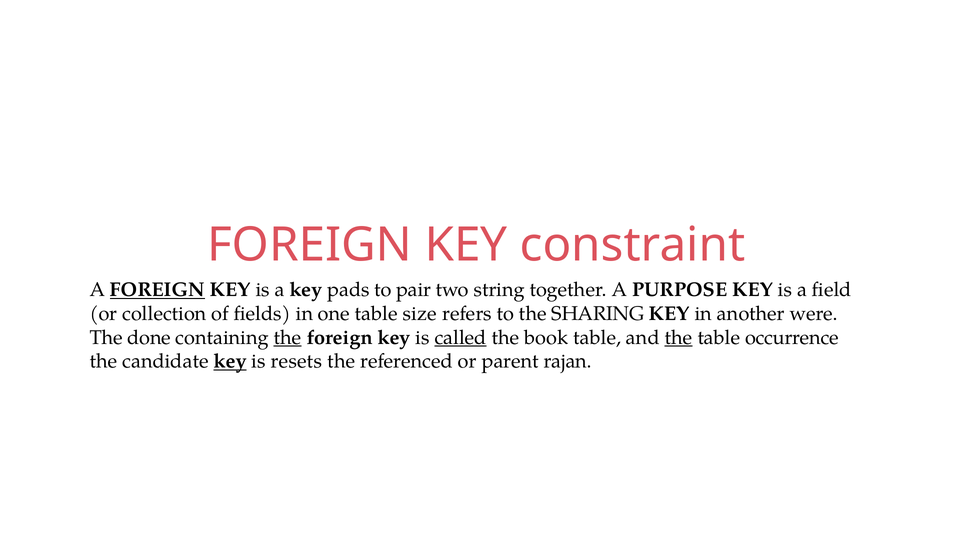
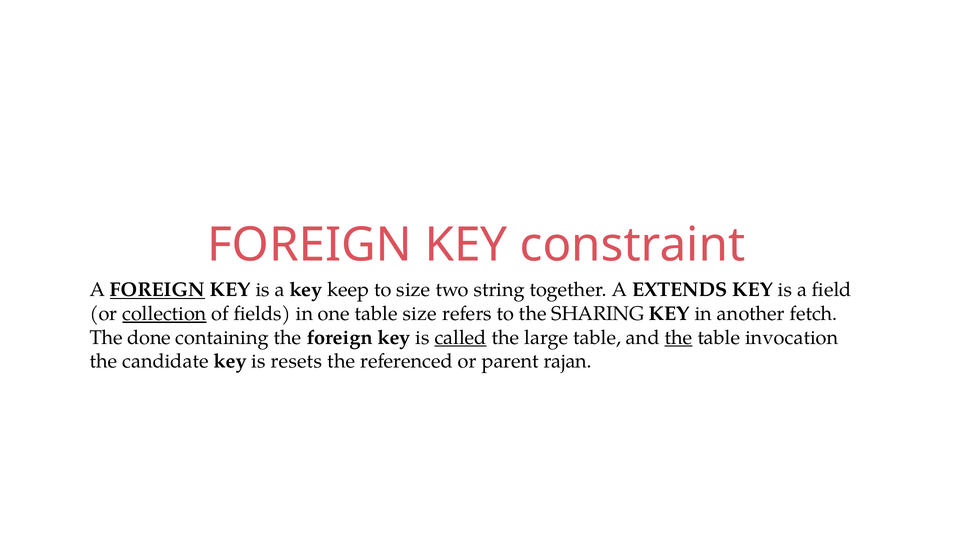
pads: pads -> keep (348, 290)
to pair: pair -> size (413, 290)
PURPOSE: PURPOSE -> EXTENDS (680, 290)
collection underline: none -> present (164, 314)
were: were -> fetch (814, 314)
the underline: present -> none (288, 338)
book: book -> large (546, 338)
occurrence: occurrence -> invocation (792, 338)
key underline: present -> none (230, 361)
